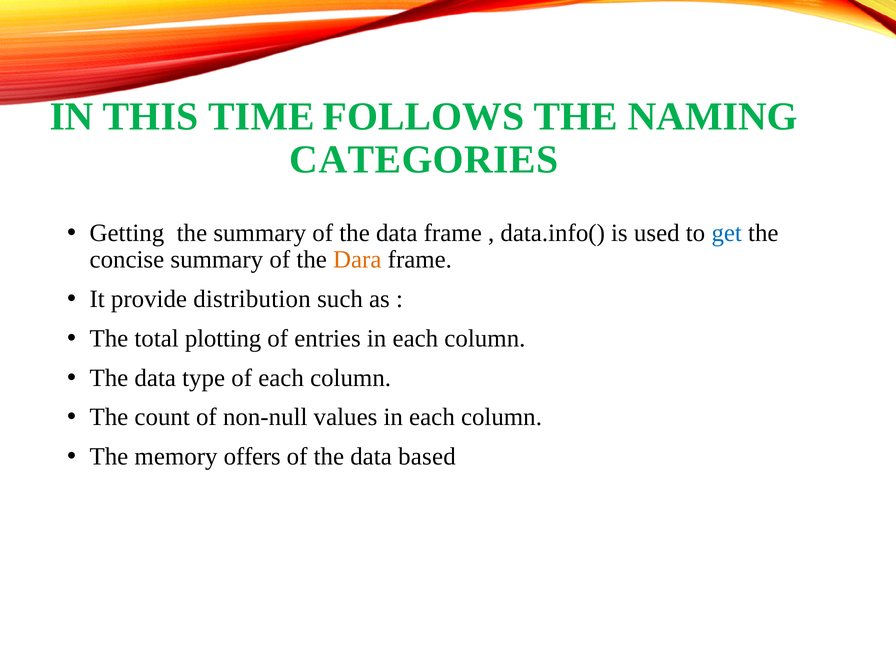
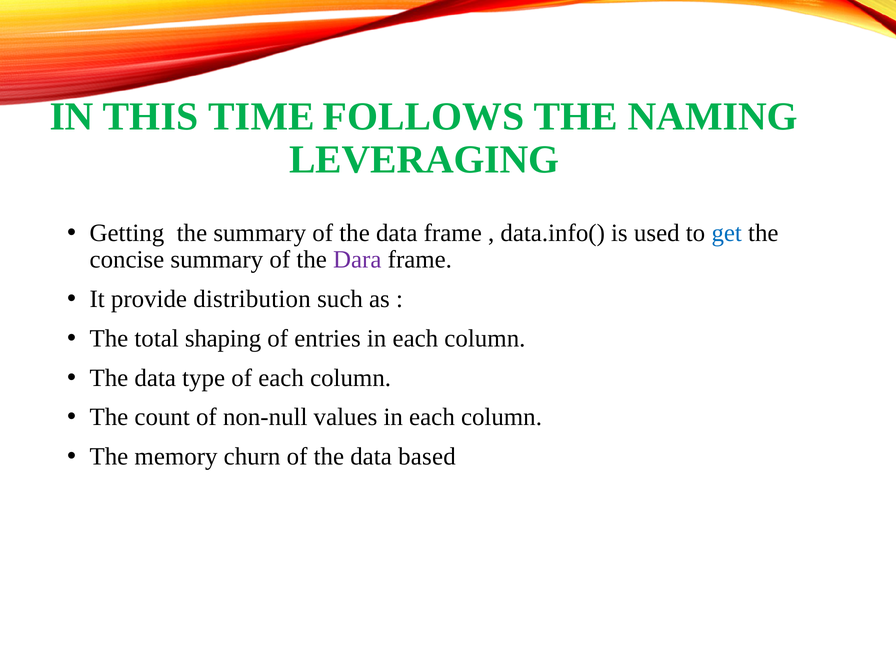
CATEGORIES: CATEGORIES -> LEVERAGING (424, 159)
Dara colour: orange -> purple (357, 260)
plotting: plotting -> shaping (223, 339)
offers: offers -> churn (252, 457)
